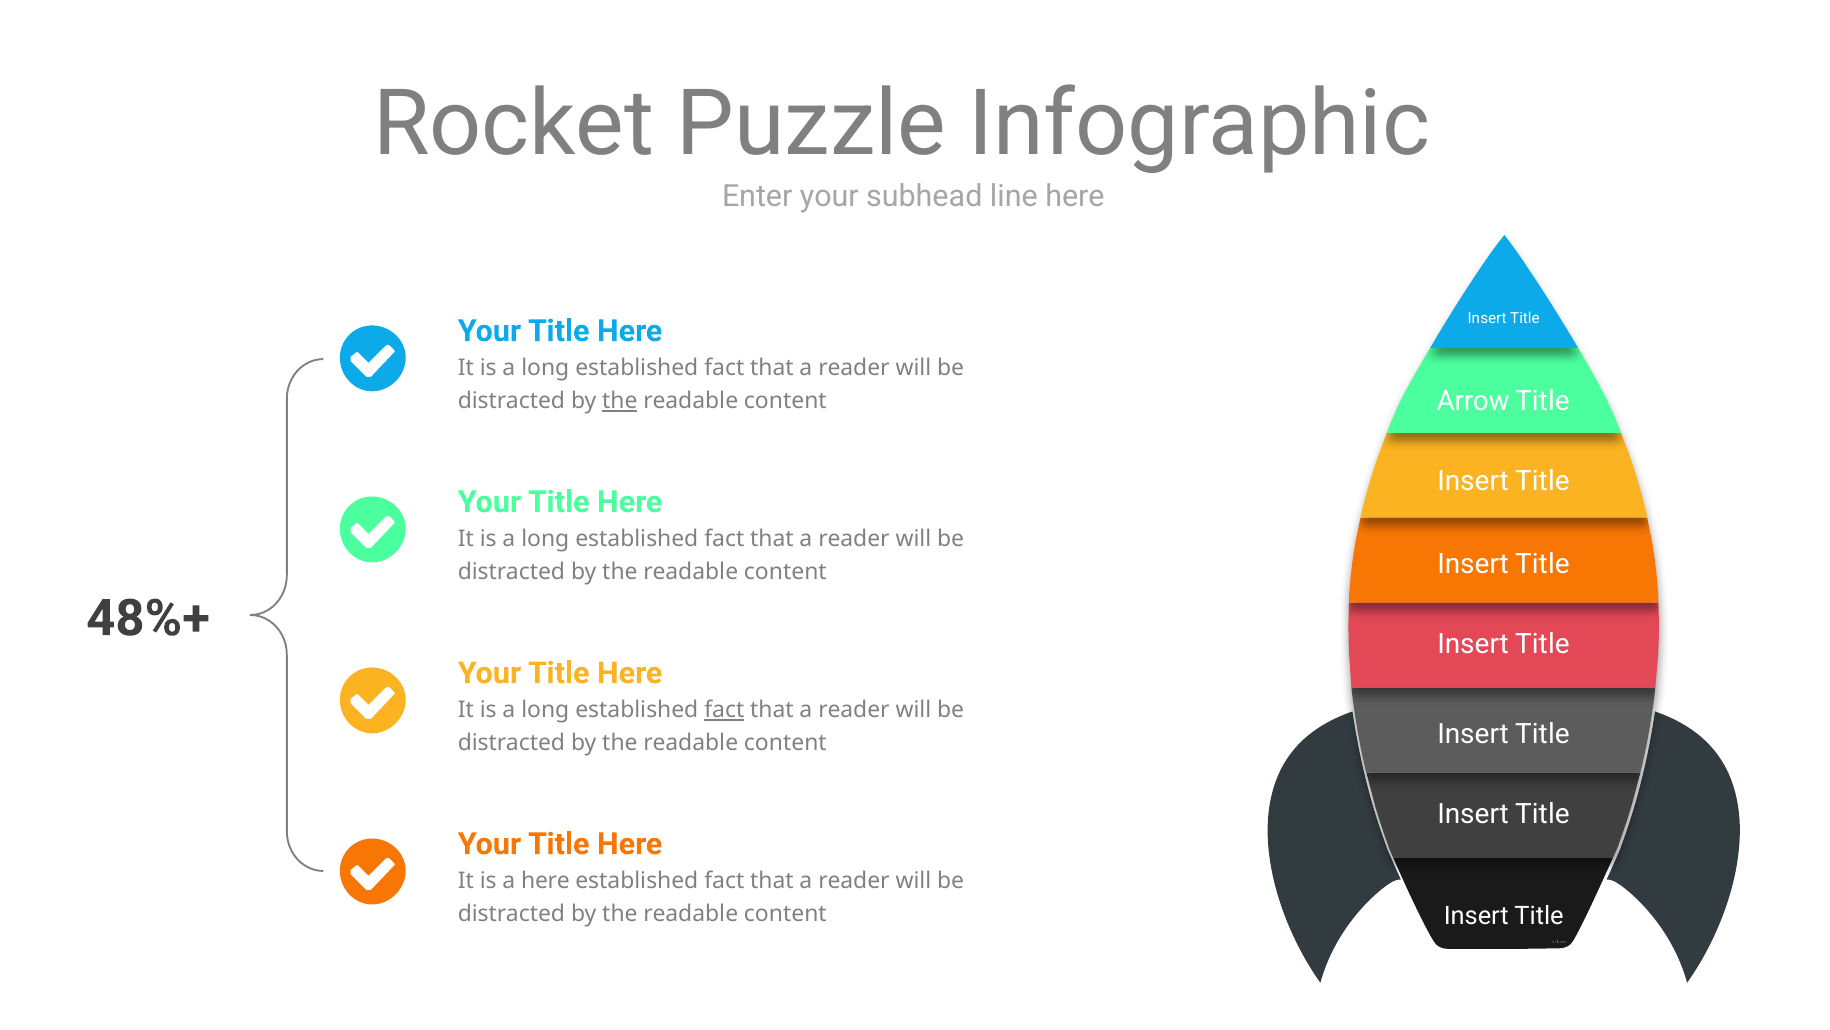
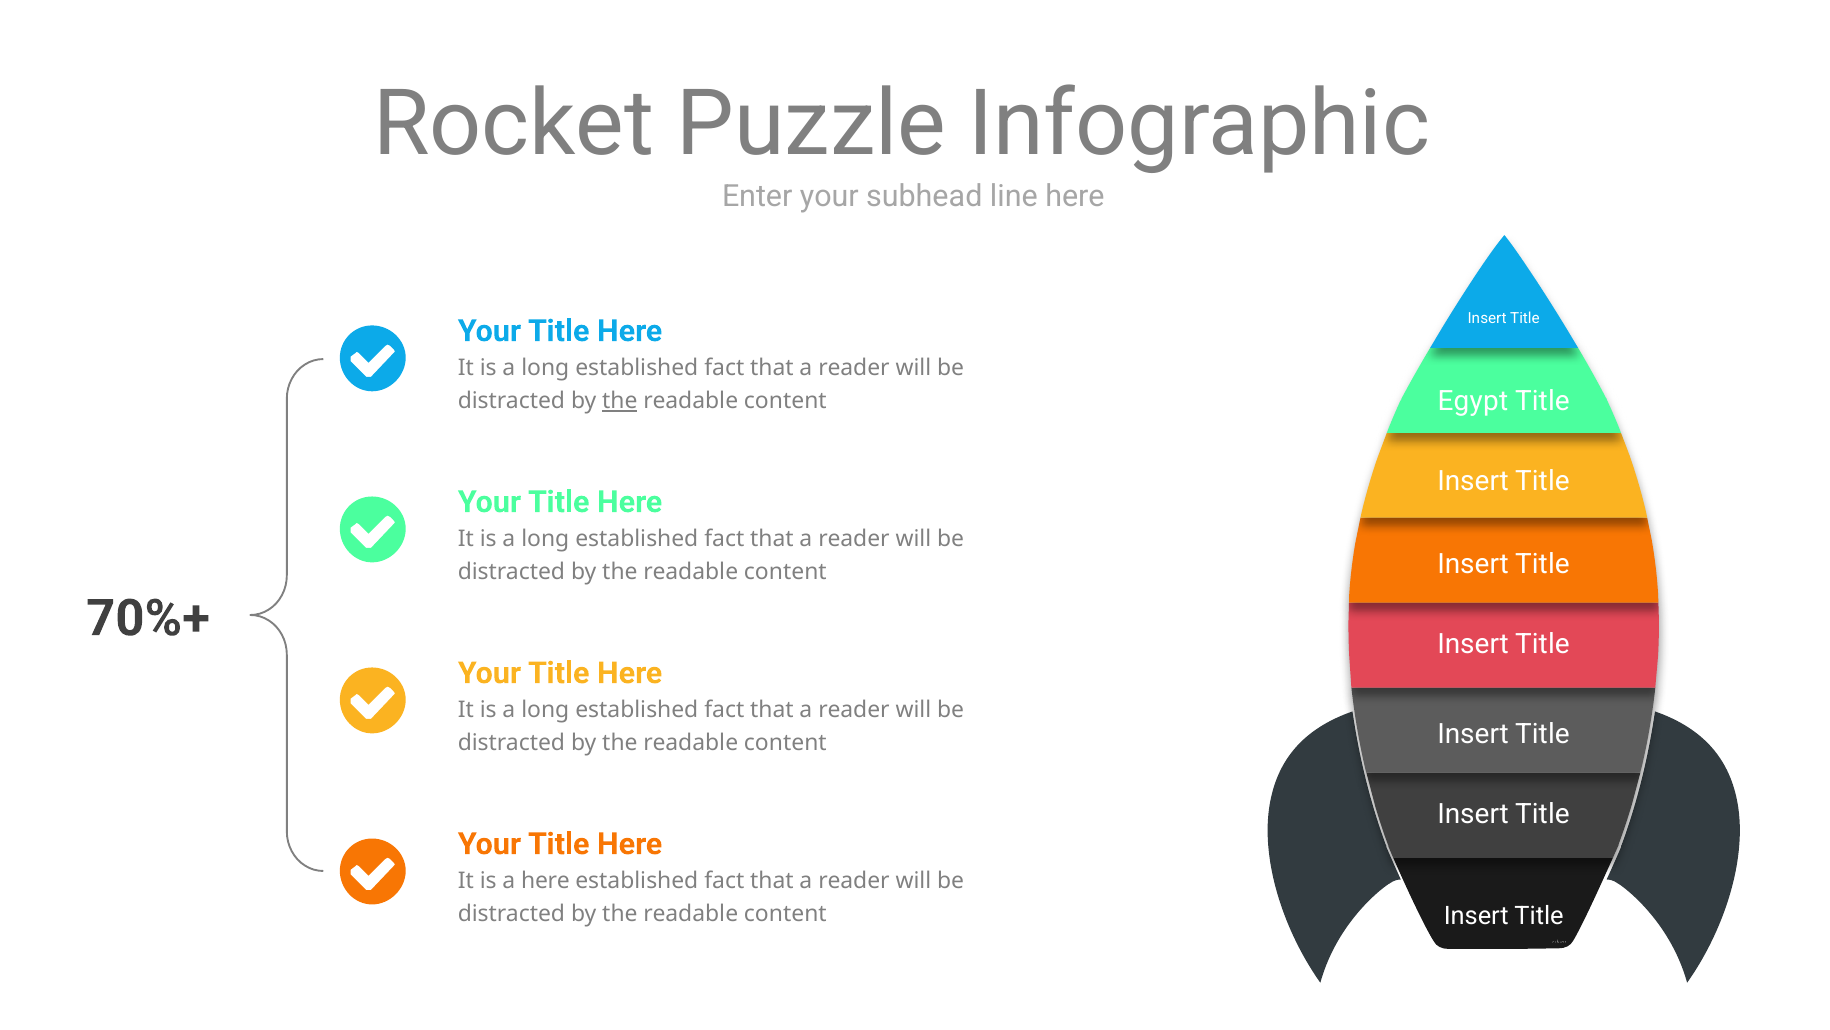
Arrow: Arrow -> Egypt (1473, 401)
48%+: 48%+ -> 70%+ (148, 618)
fact underline: present -> none (724, 710)
